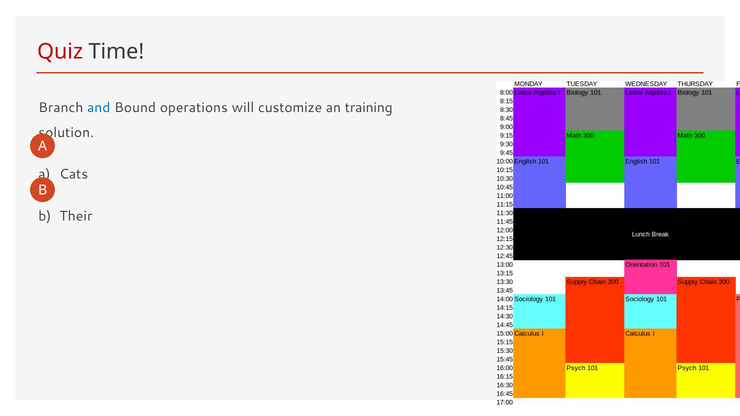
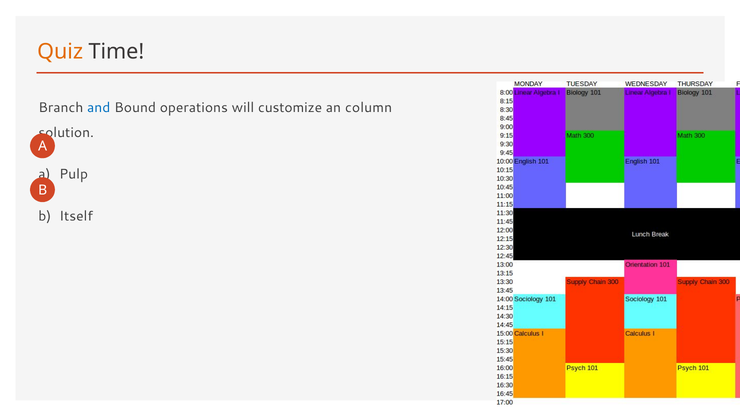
Quiz colour: red -> orange (60, 52)
training: training -> column (369, 108)
Cats: Cats -> Pulp (74, 174)
Their: Their -> Itself (76, 216)
